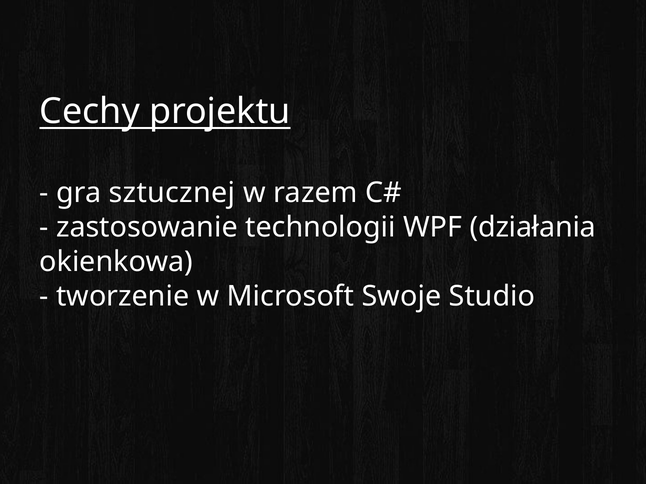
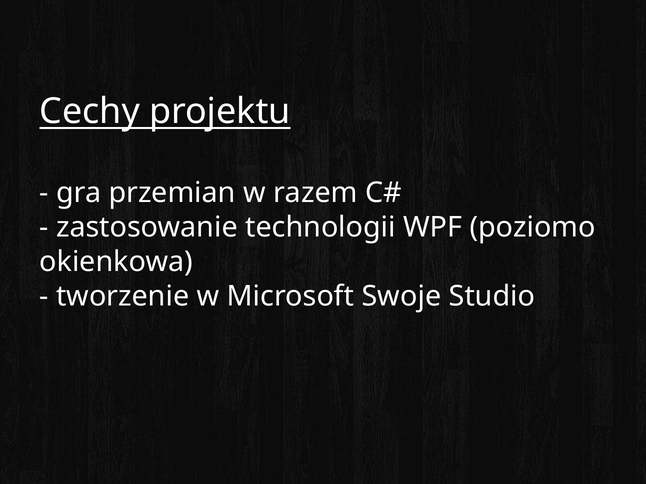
sztucznej: sztucznej -> przemian (172, 193)
działania: działania -> poziomo (533, 228)
